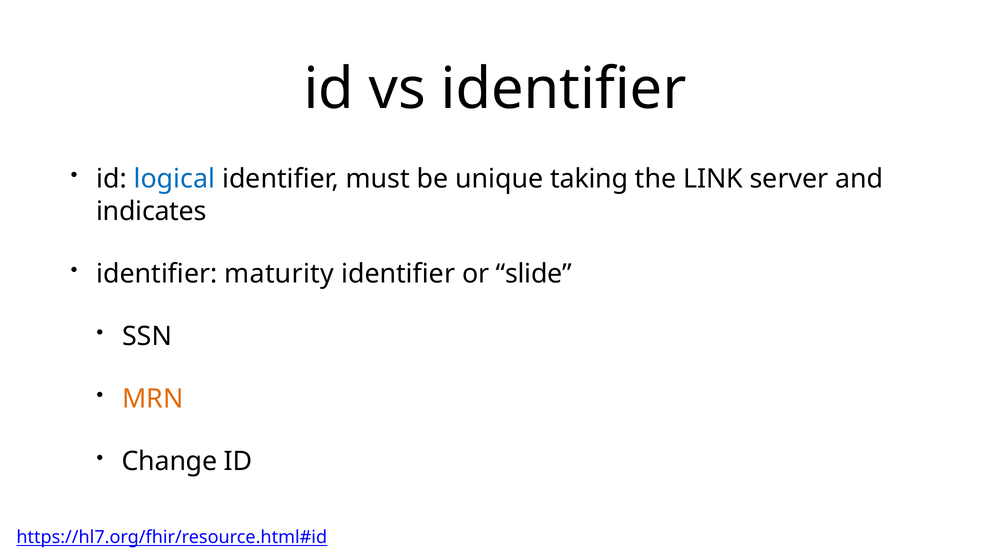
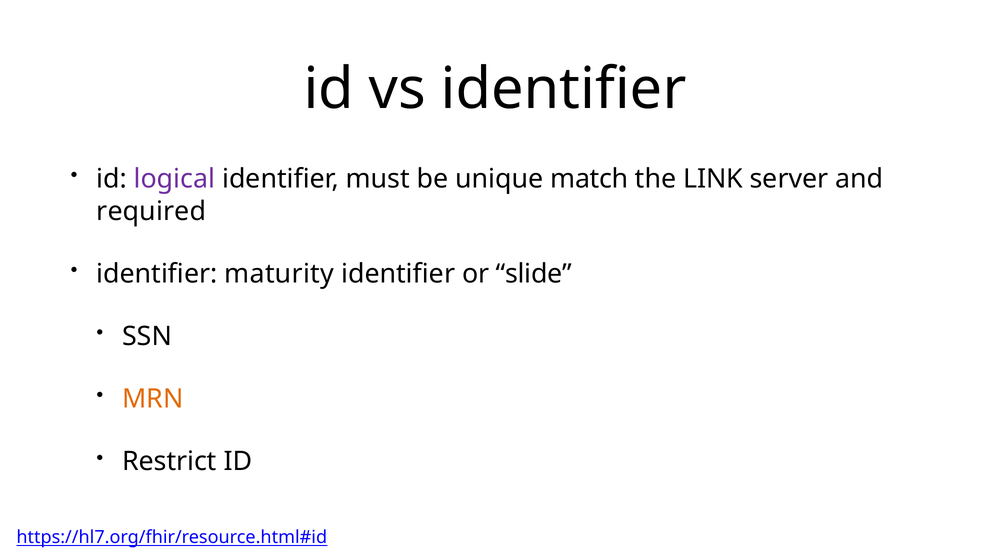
logical colour: blue -> purple (175, 179)
taking: taking -> match (589, 179)
indicates: indicates -> required (151, 211)
Change: Change -> Restrict (169, 462)
